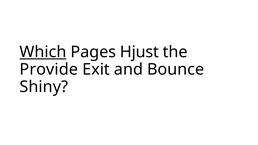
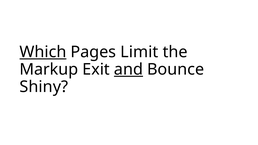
Hjust: Hjust -> Limit (139, 52)
Provide: Provide -> Markup (49, 69)
and underline: none -> present (128, 69)
